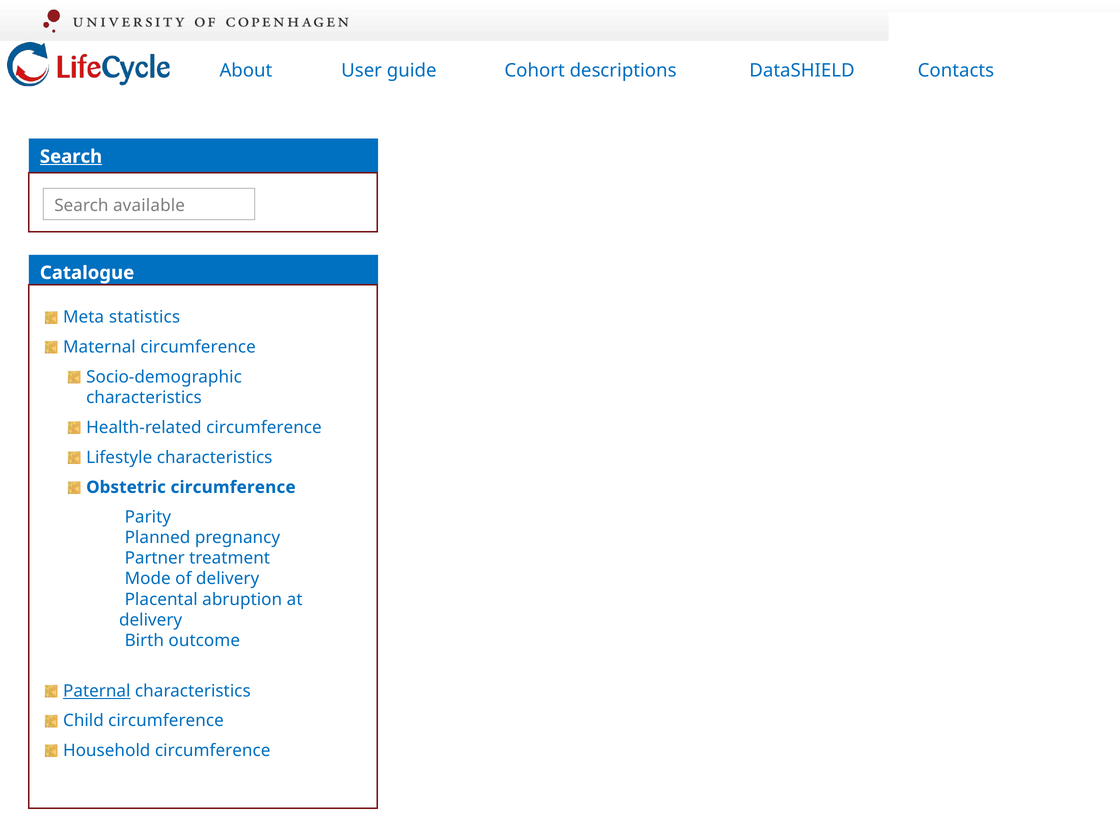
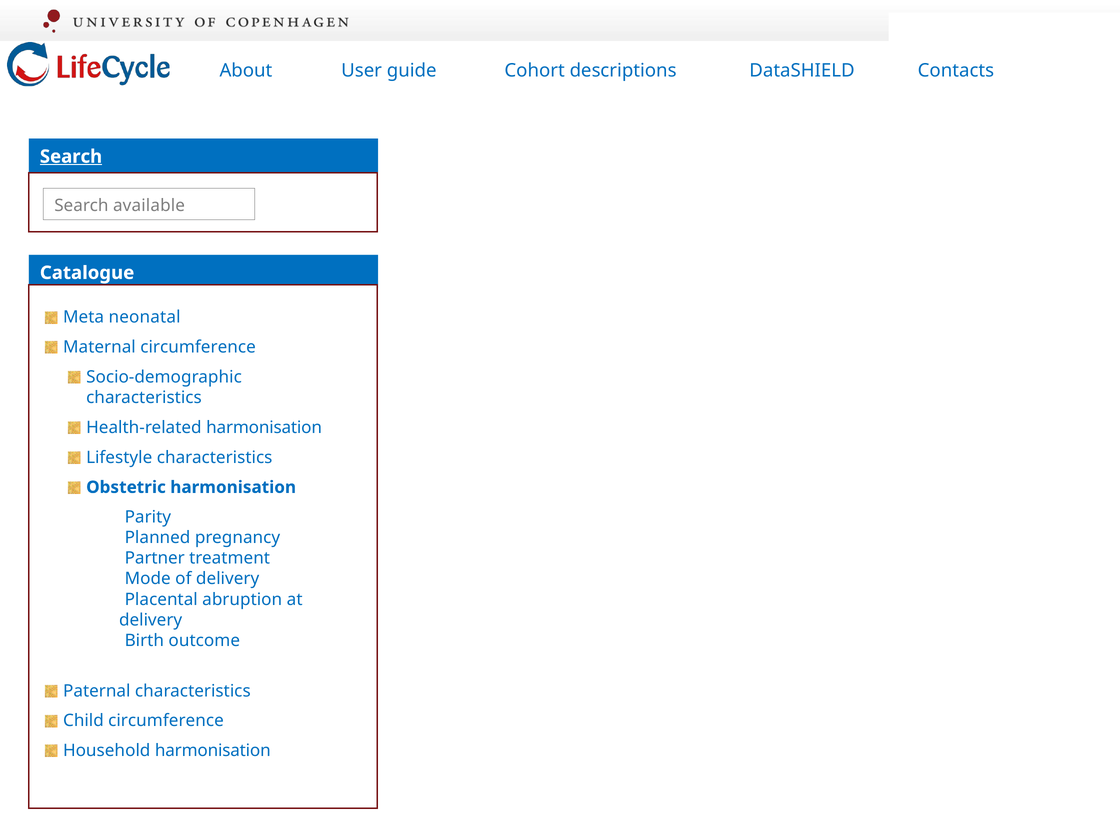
statistics: statistics -> neonatal (145, 317)
Health-related circumference: circumference -> harmonisation (264, 427)
Obstetric circumference: circumference -> harmonisation (233, 487)
Paternal underline: present -> none (97, 691)
Household circumference: circumference -> harmonisation (213, 751)
